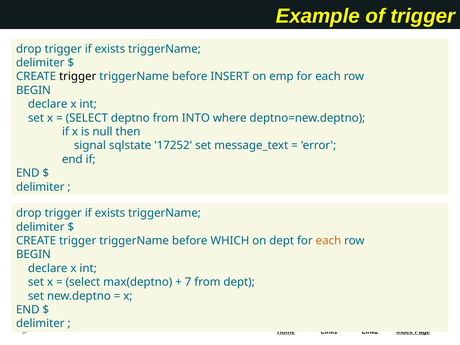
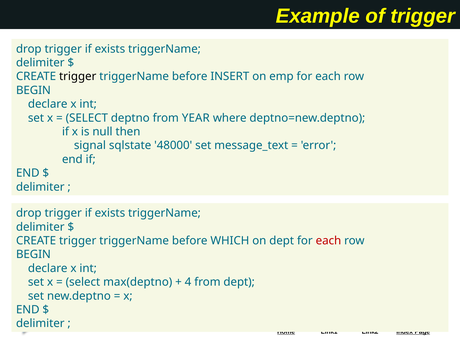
INTO: INTO -> YEAR (196, 118)
17252: 17252 -> 48000 (173, 146)
each colour: orange -> red (328, 241)
7: 7 -> 4 (188, 282)
